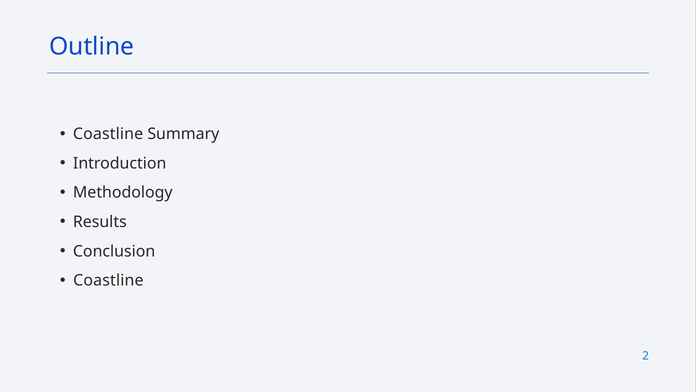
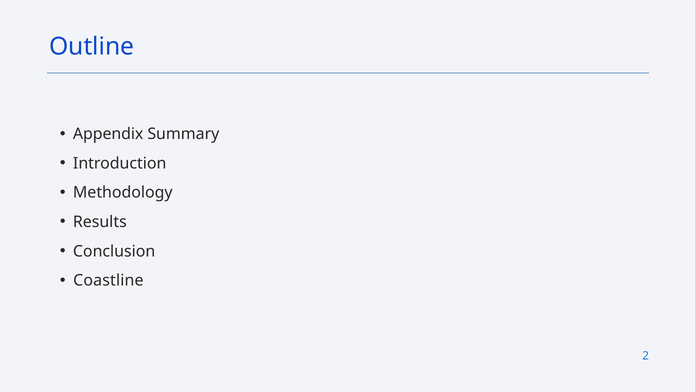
Coastline: Coastline -> Appendix (108, 134)
